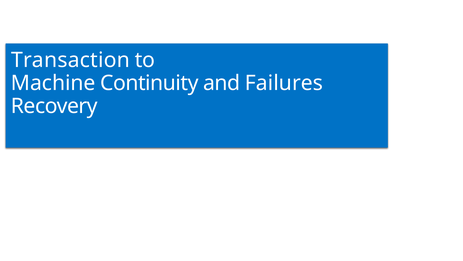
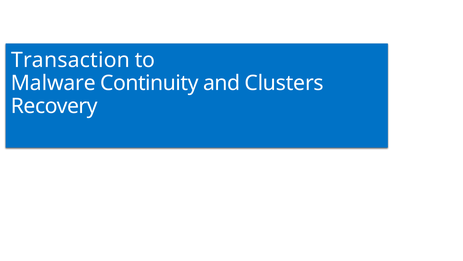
Machine: Machine -> Malware (53, 83)
Failures: Failures -> Clusters (284, 83)
